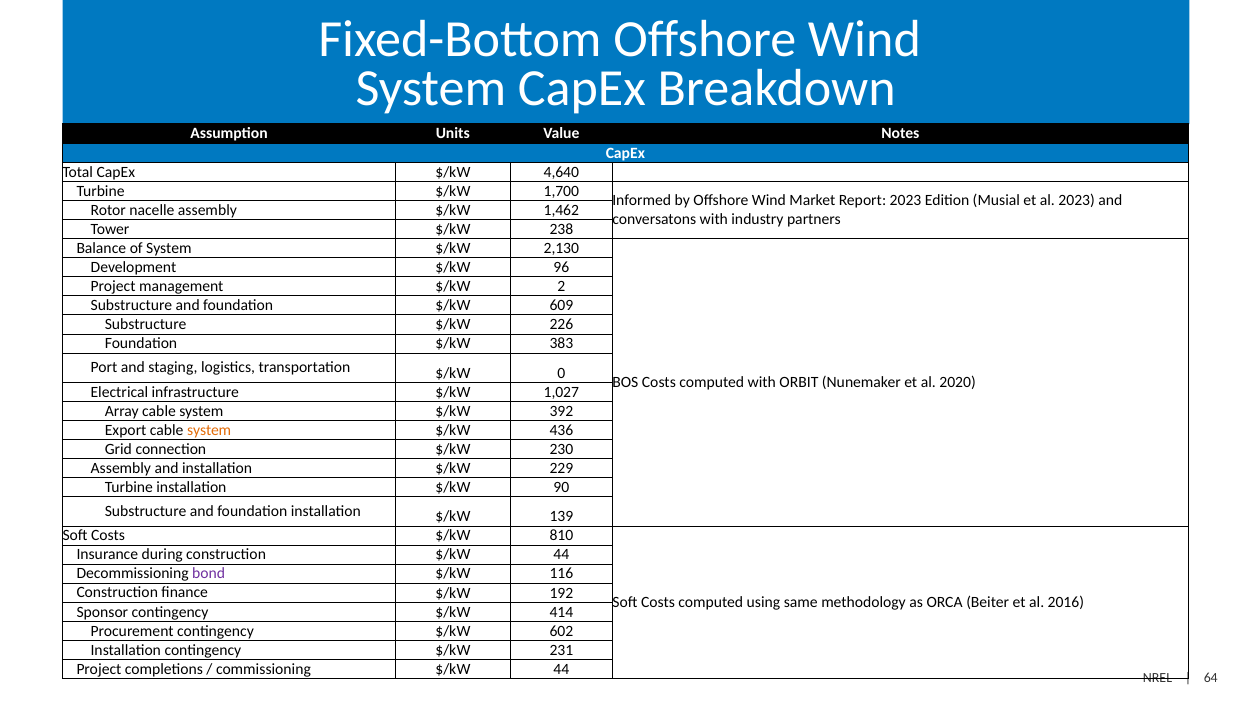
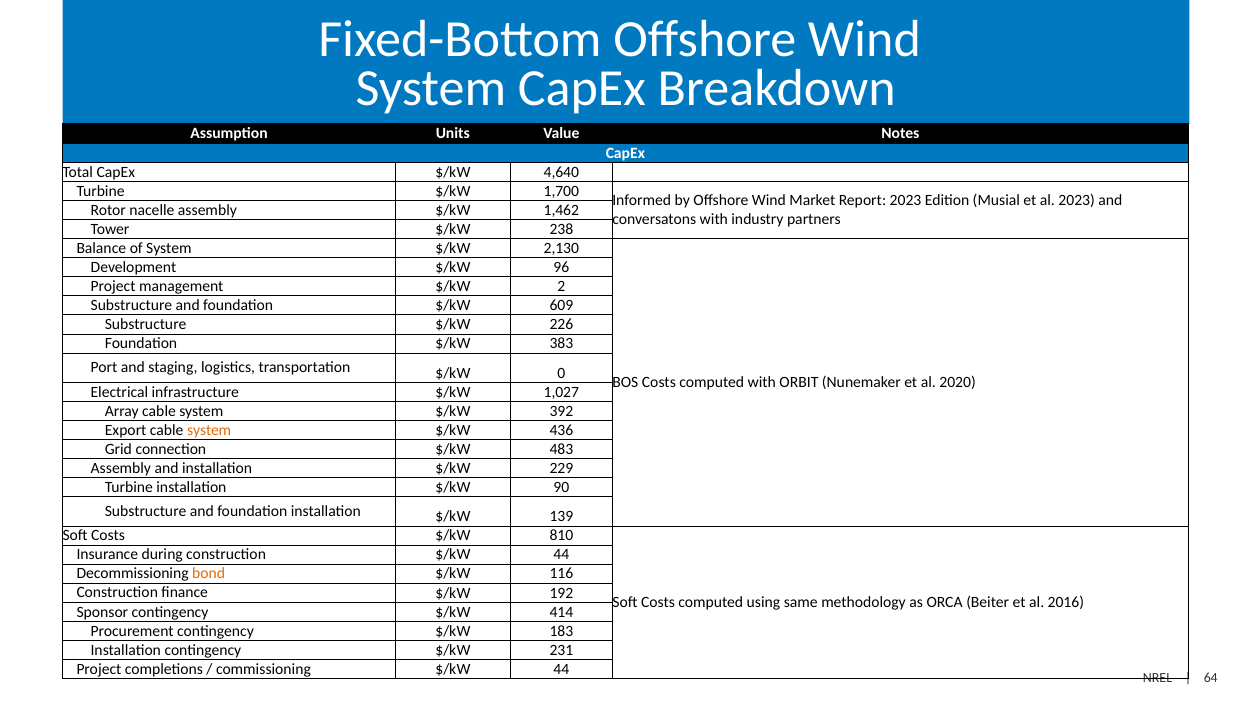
230: 230 -> 483 (561, 449)
bond colour: purple -> orange (209, 573)
602: 602 -> 183 (561, 631)
